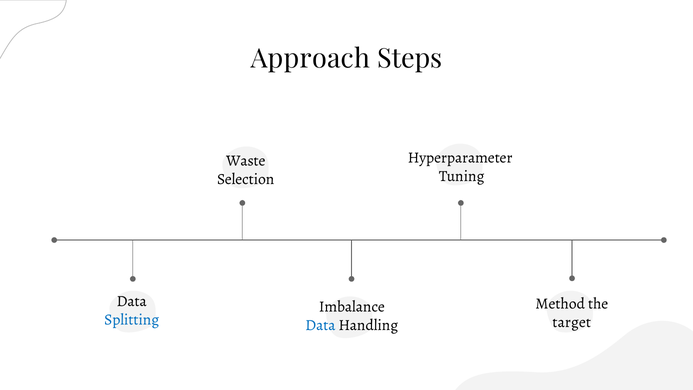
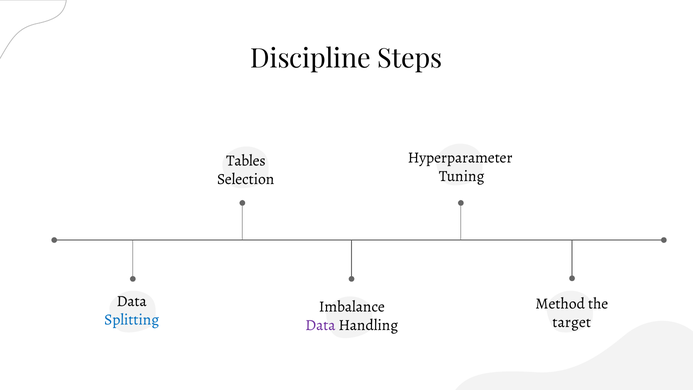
Approach: Approach -> Discipline (311, 59)
Waste: Waste -> Tables (246, 161)
Data colour: blue -> purple (320, 325)
